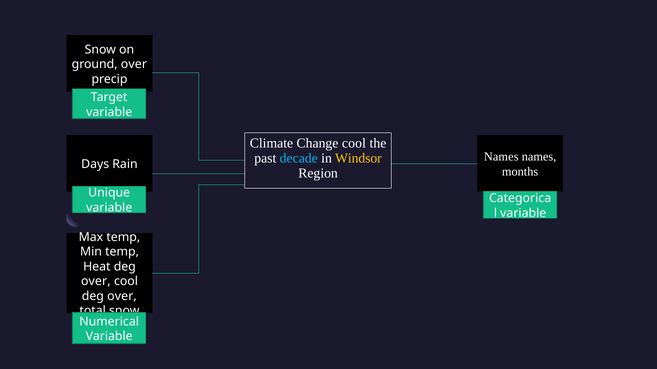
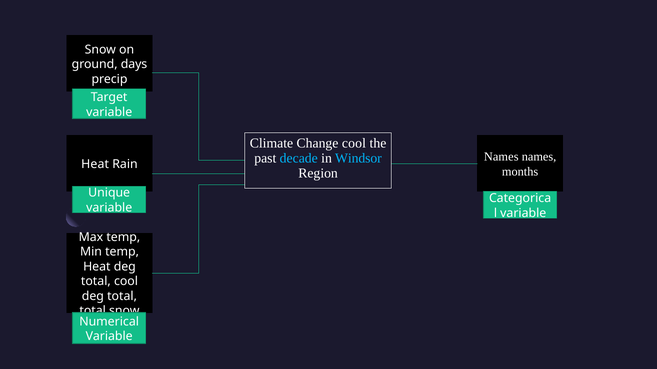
ground over: over -> days (134, 64)
Windsor colour: yellow -> light blue (358, 158)
Days: Days -> Heat (95, 165)
over: over -> total (96, 282)
over: over -> total (122, 296)
